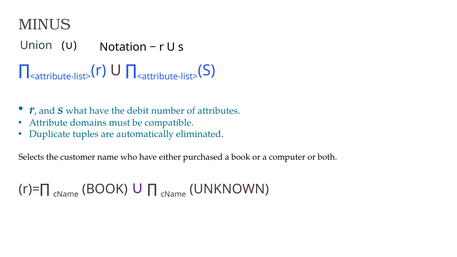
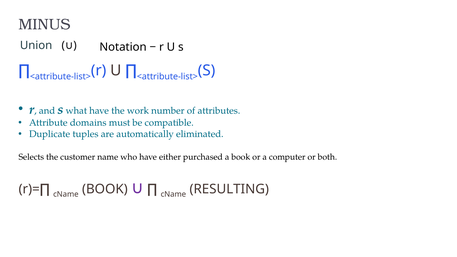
debit: debit -> work (138, 111)
UNKNOWN: UNKNOWN -> RESULTING (229, 189)
